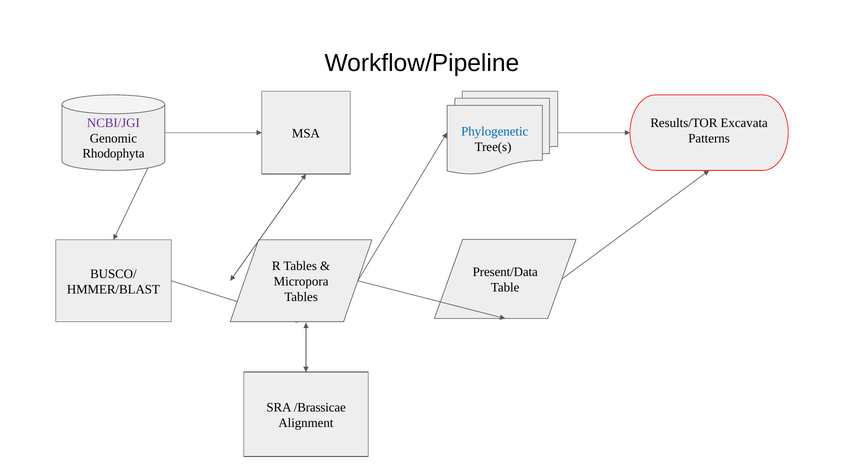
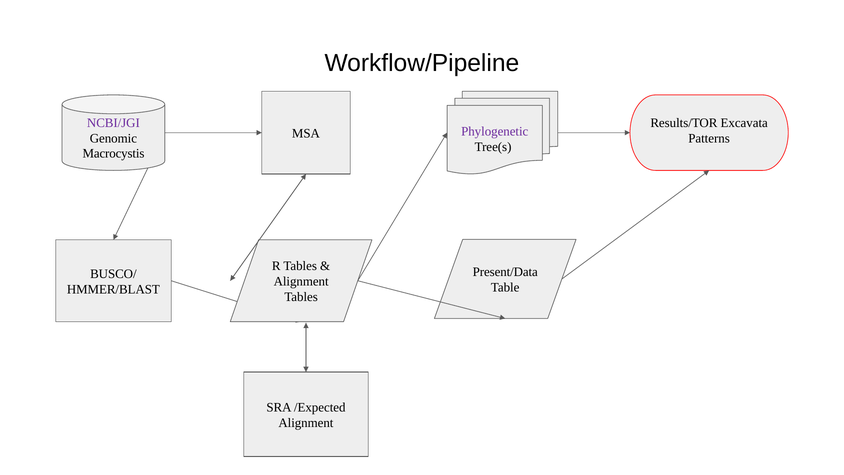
Phylogenetic colour: blue -> purple (495, 131)
Rhodophyta: Rhodophyta -> Macrocystis (113, 154)
Micropora: Micropora -> Alignment (301, 281)
/Brassicae: /Brassicae -> /Expected (320, 407)
